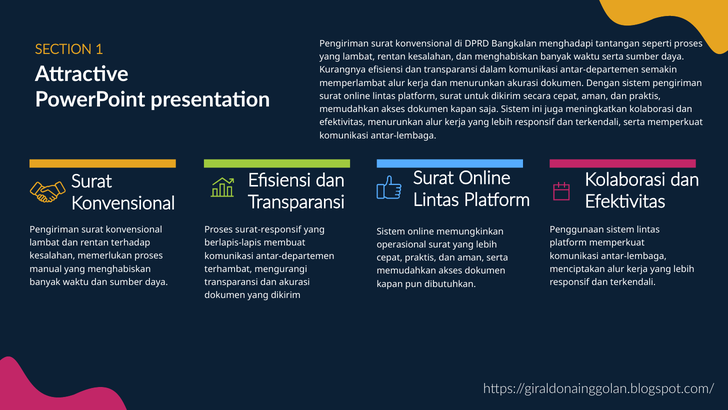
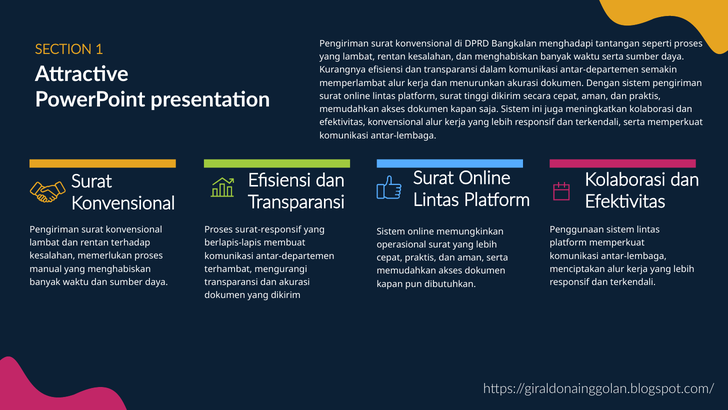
untuk: untuk -> tinggi (476, 96)
efektivitas menurunkan: menurunkan -> konvensional (395, 122)
